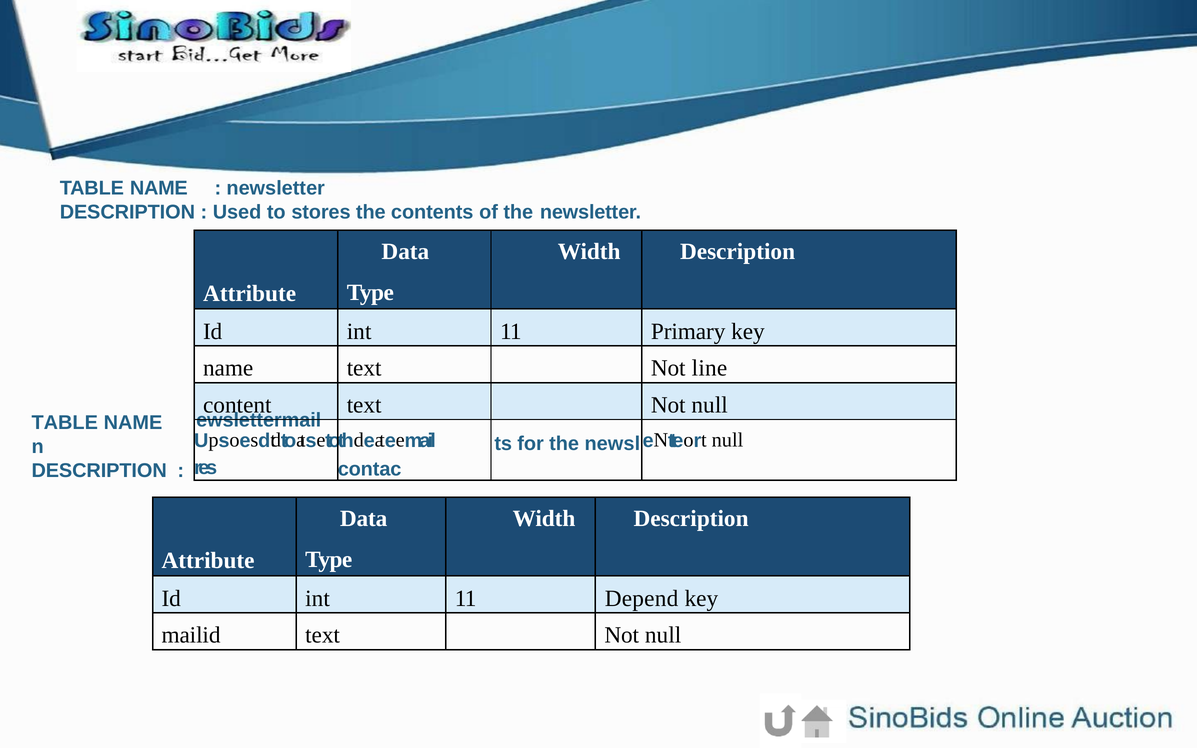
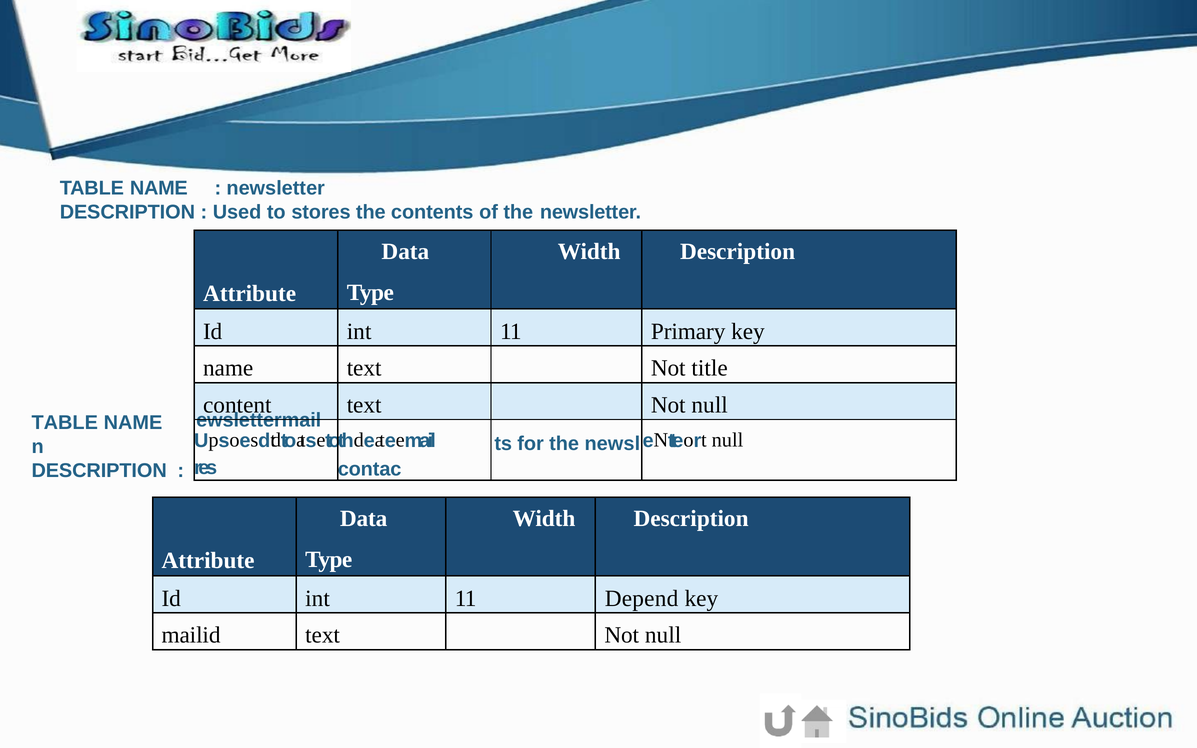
line: line -> title (710, 368)
